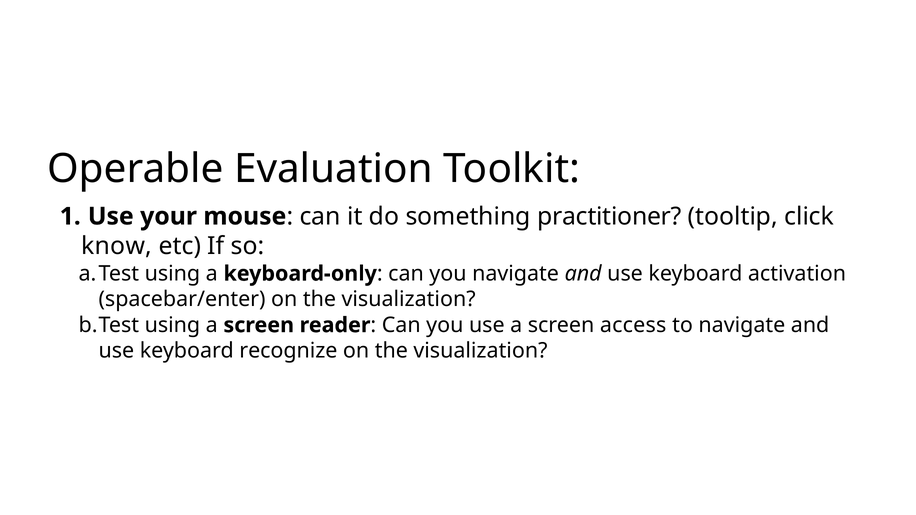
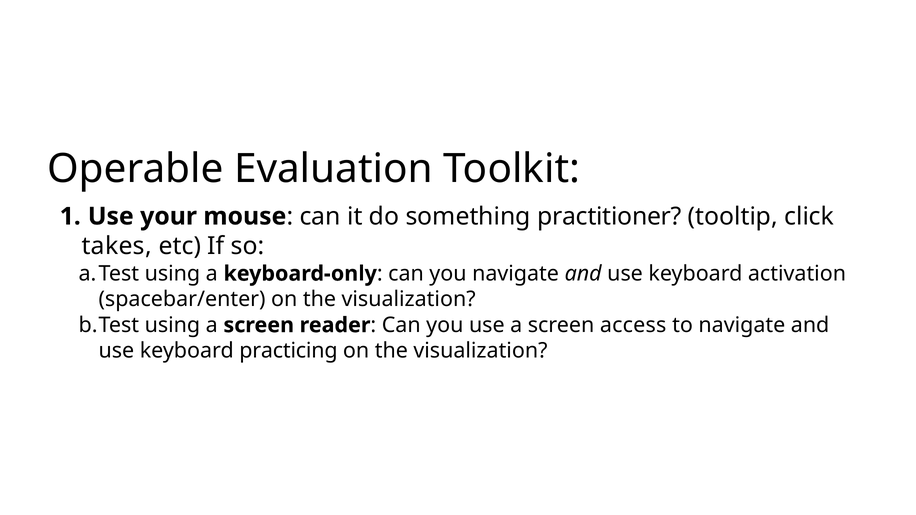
know: know -> takes (117, 246)
recognize: recognize -> practicing (288, 351)
